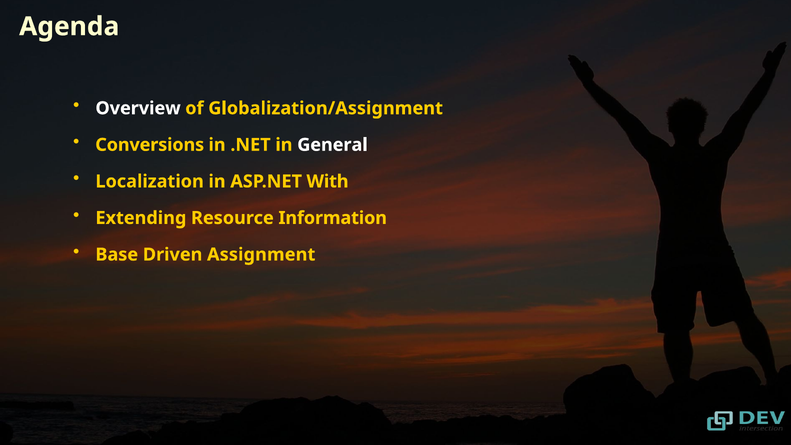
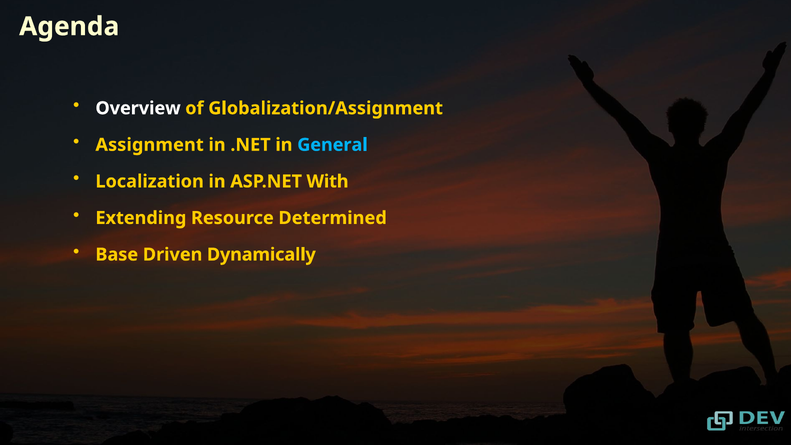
Conversions: Conversions -> Assignment (150, 145)
General colour: white -> light blue (332, 145)
Information: Information -> Determined (333, 218)
Assignment: Assignment -> Dynamically (261, 255)
